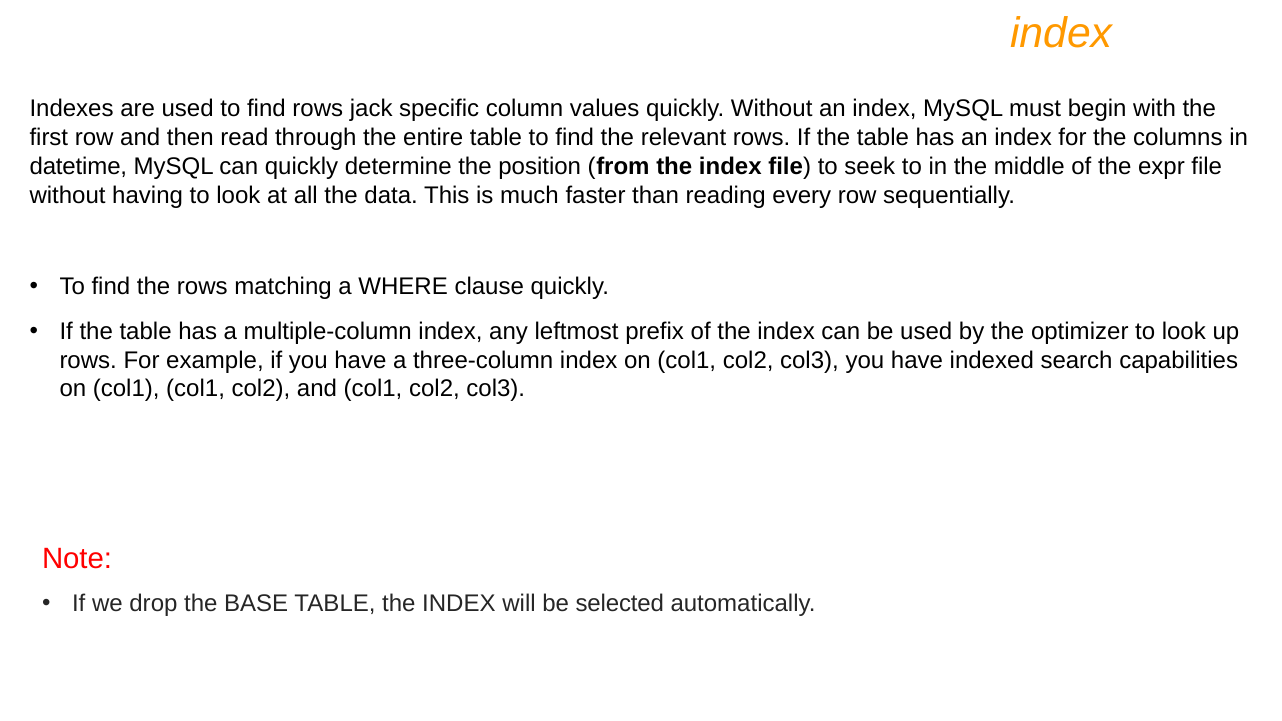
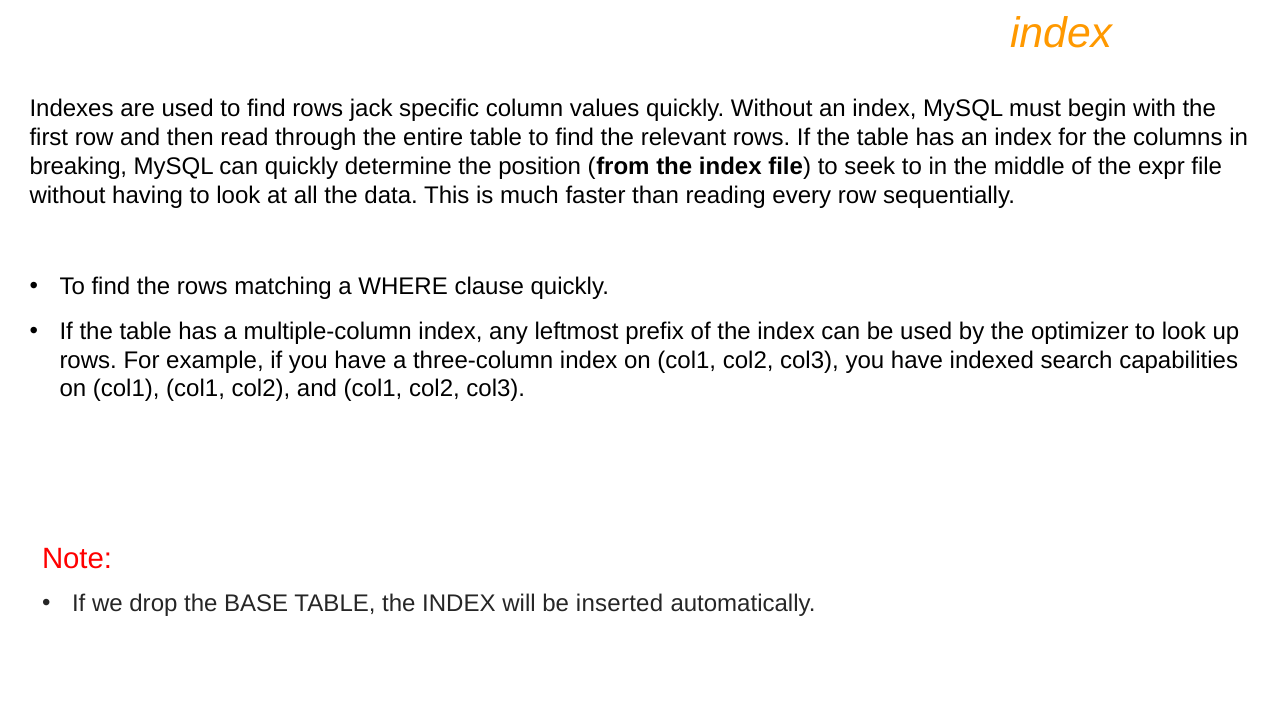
datetime: datetime -> breaking (78, 167)
selected: selected -> inserted (620, 604)
